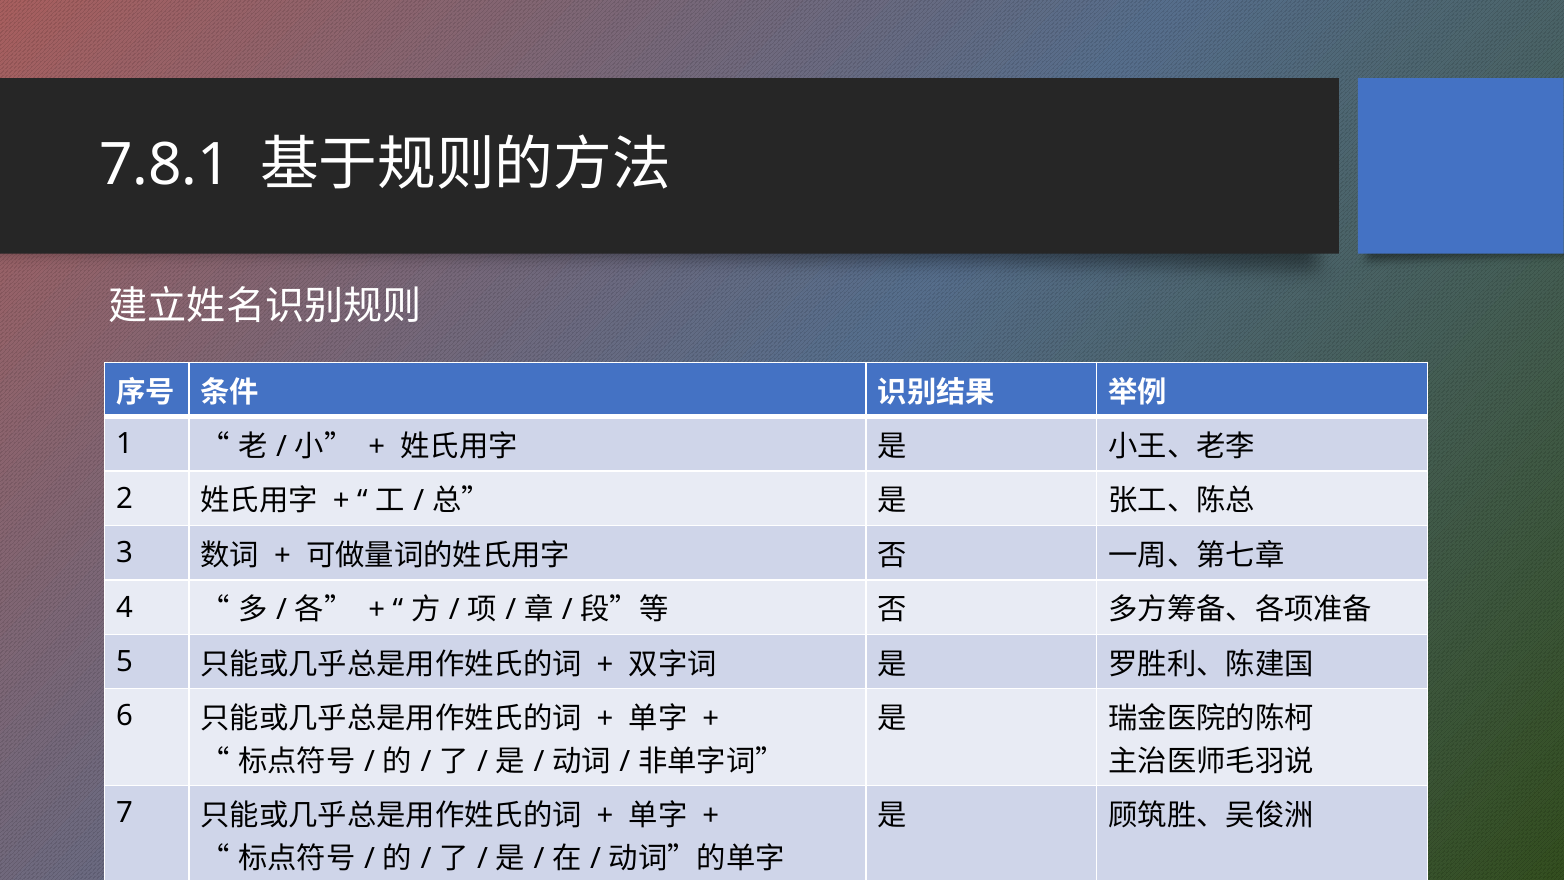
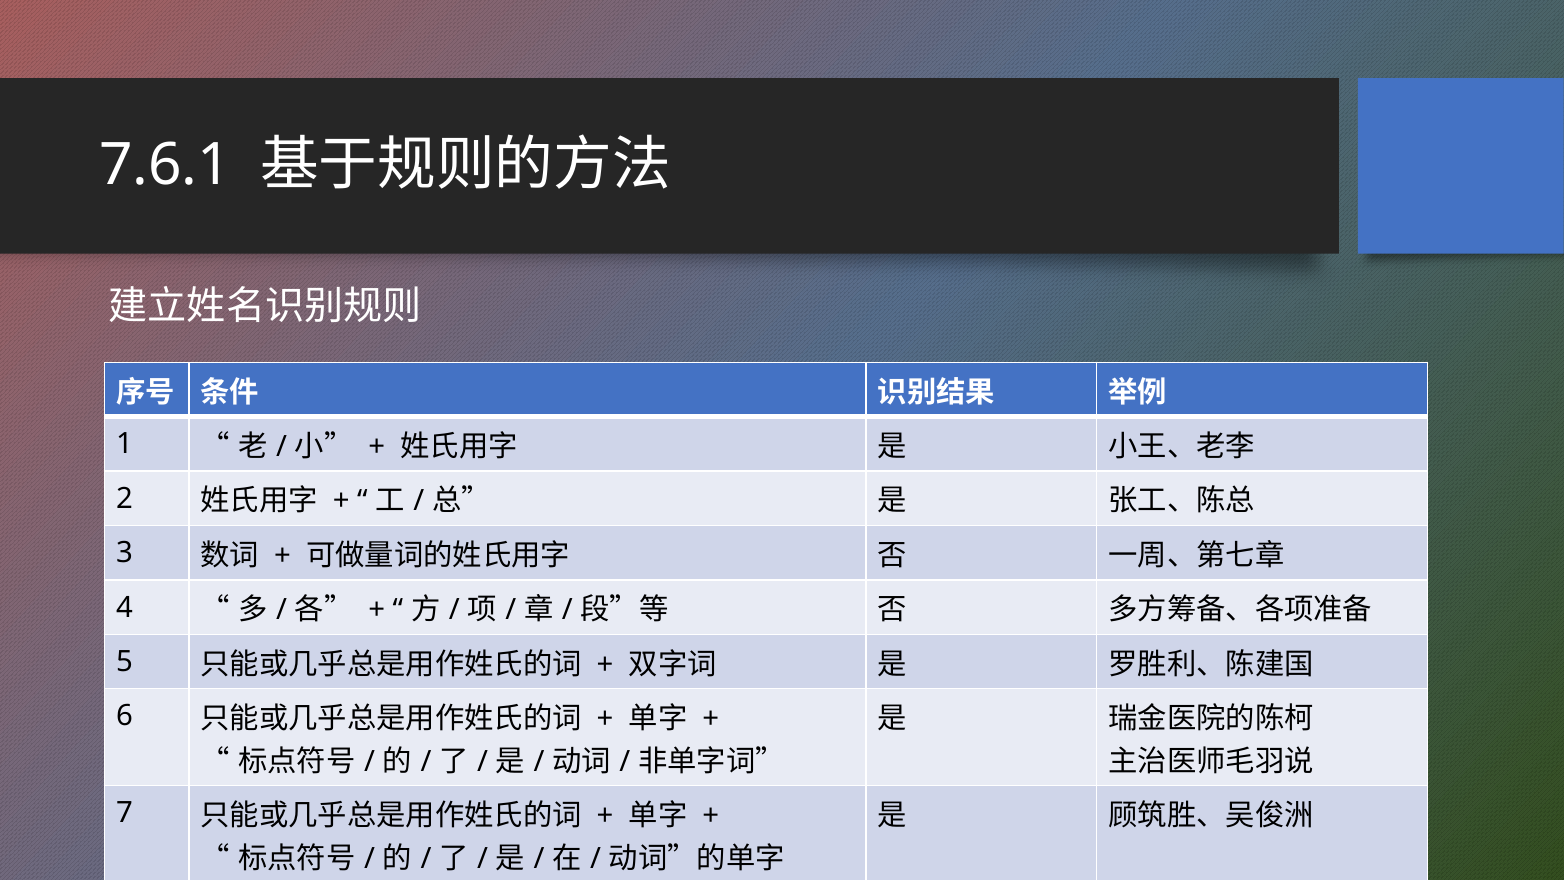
7.8.1: 7.8.1 -> 7.6.1 (165, 166)
